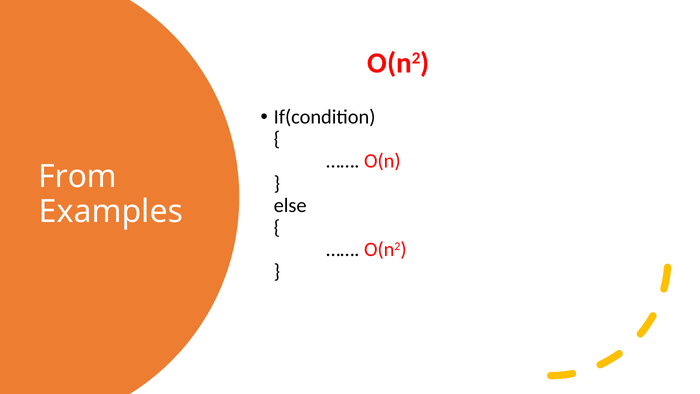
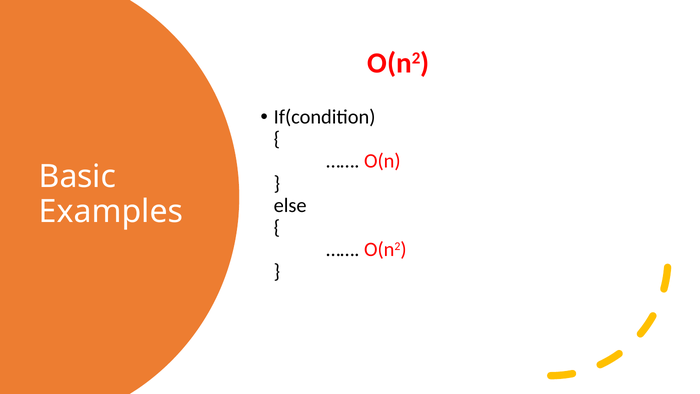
From: From -> Basic (77, 177)
